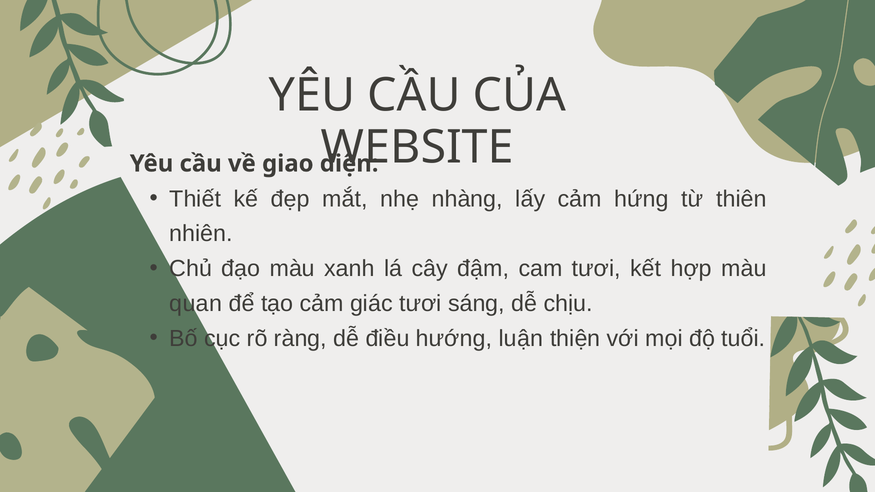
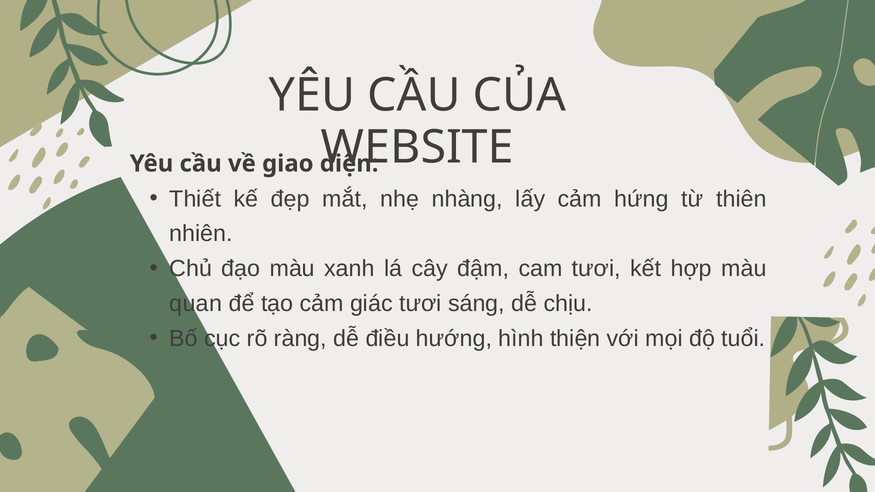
luận: luận -> hình (521, 339)
